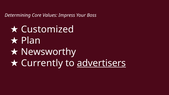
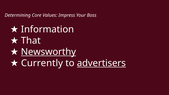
Customized: Customized -> Information (47, 29)
Plan: Plan -> That (31, 41)
Newsworthy underline: none -> present (48, 52)
